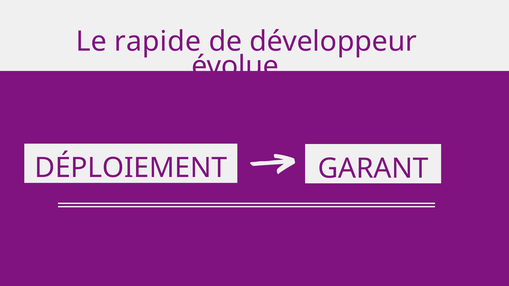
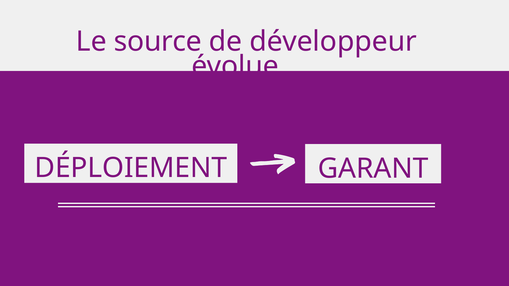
rapide: rapide -> source (158, 42)
